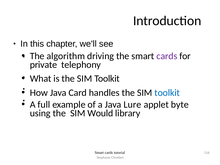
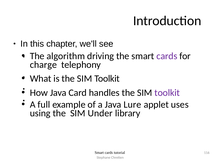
private: private -> charge (43, 65)
toolkit colour: blue -> purple (167, 93)
byte: byte -> uses (180, 105)
Would: Would -> Under (100, 113)
